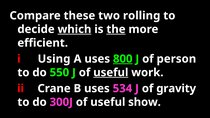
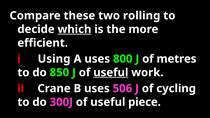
the underline: present -> none (116, 29)
800 underline: present -> none (123, 59)
person: person -> metres (176, 59)
550: 550 -> 850 (59, 73)
534: 534 -> 506 (122, 89)
gravity: gravity -> cycling (176, 89)
show: show -> piece (144, 102)
